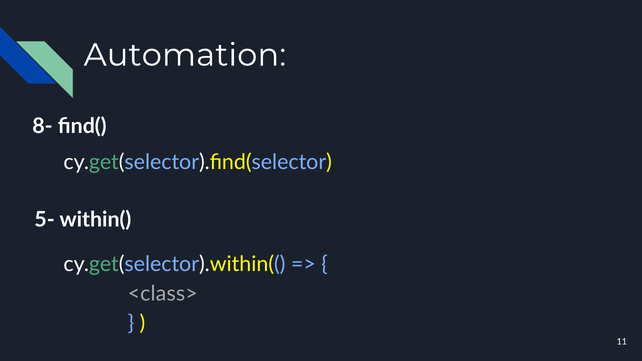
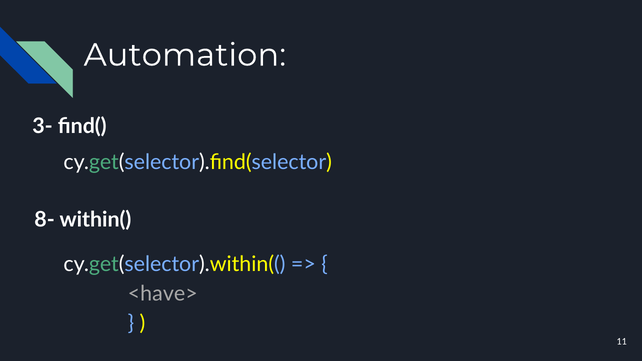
8-: 8- -> 3- (42, 126)
5-: 5- -> 8- (45, 220)
<class>: <class> -> <have> (163, 294)
